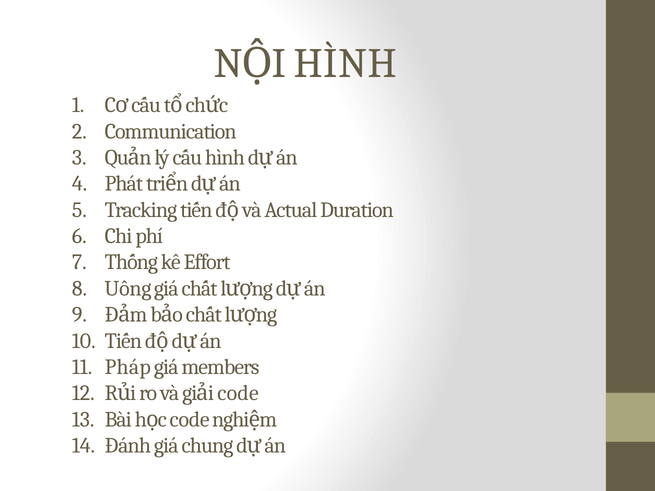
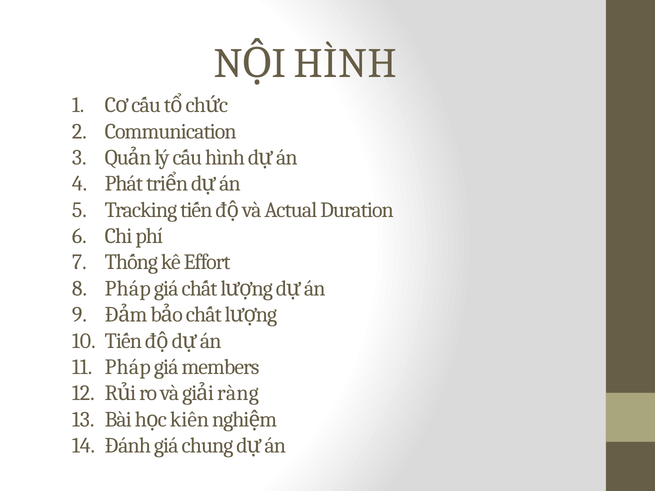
Uống: Uống -> Pháp (128, 289)
code: code -> ràng (238, 393)
code: code -> kiến (189, 420)
